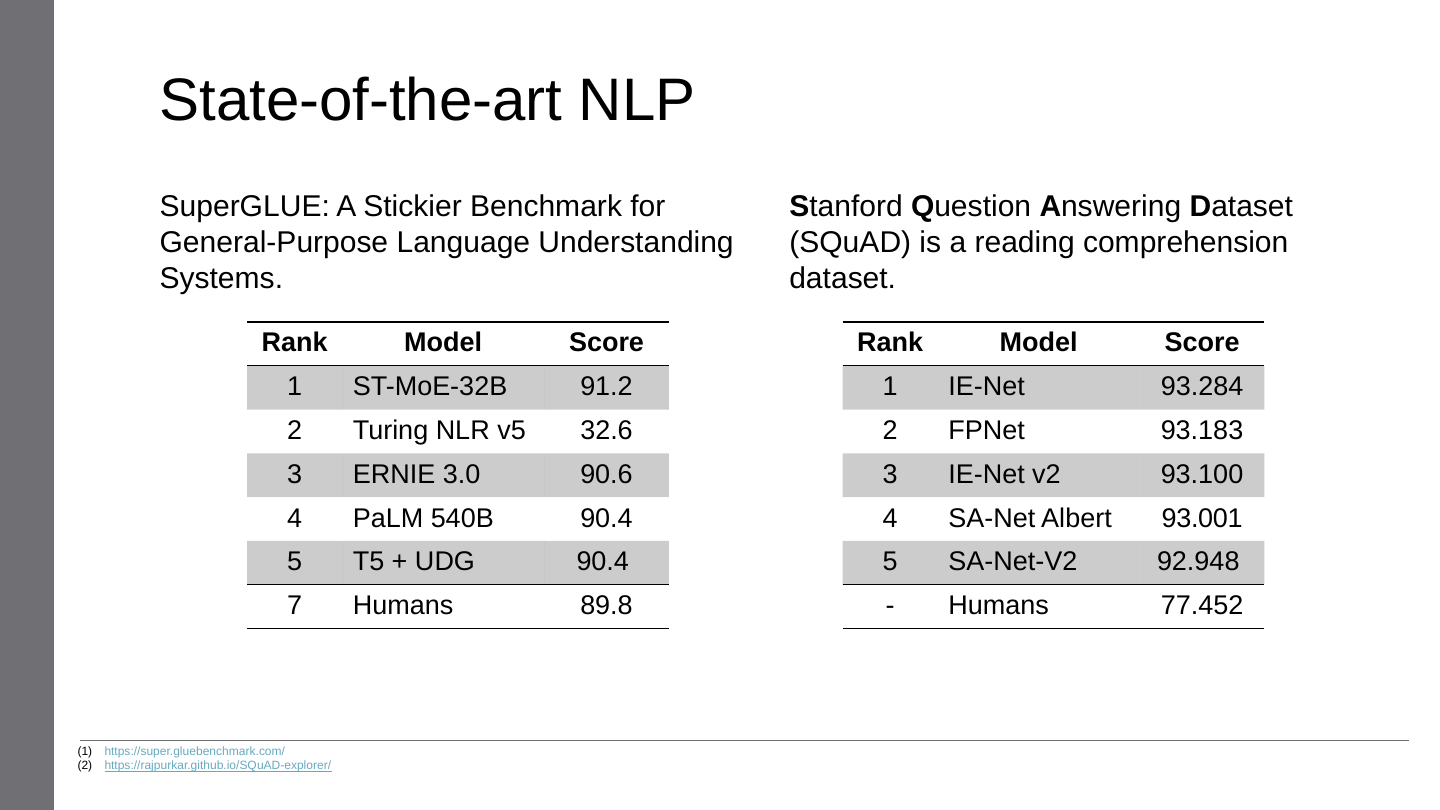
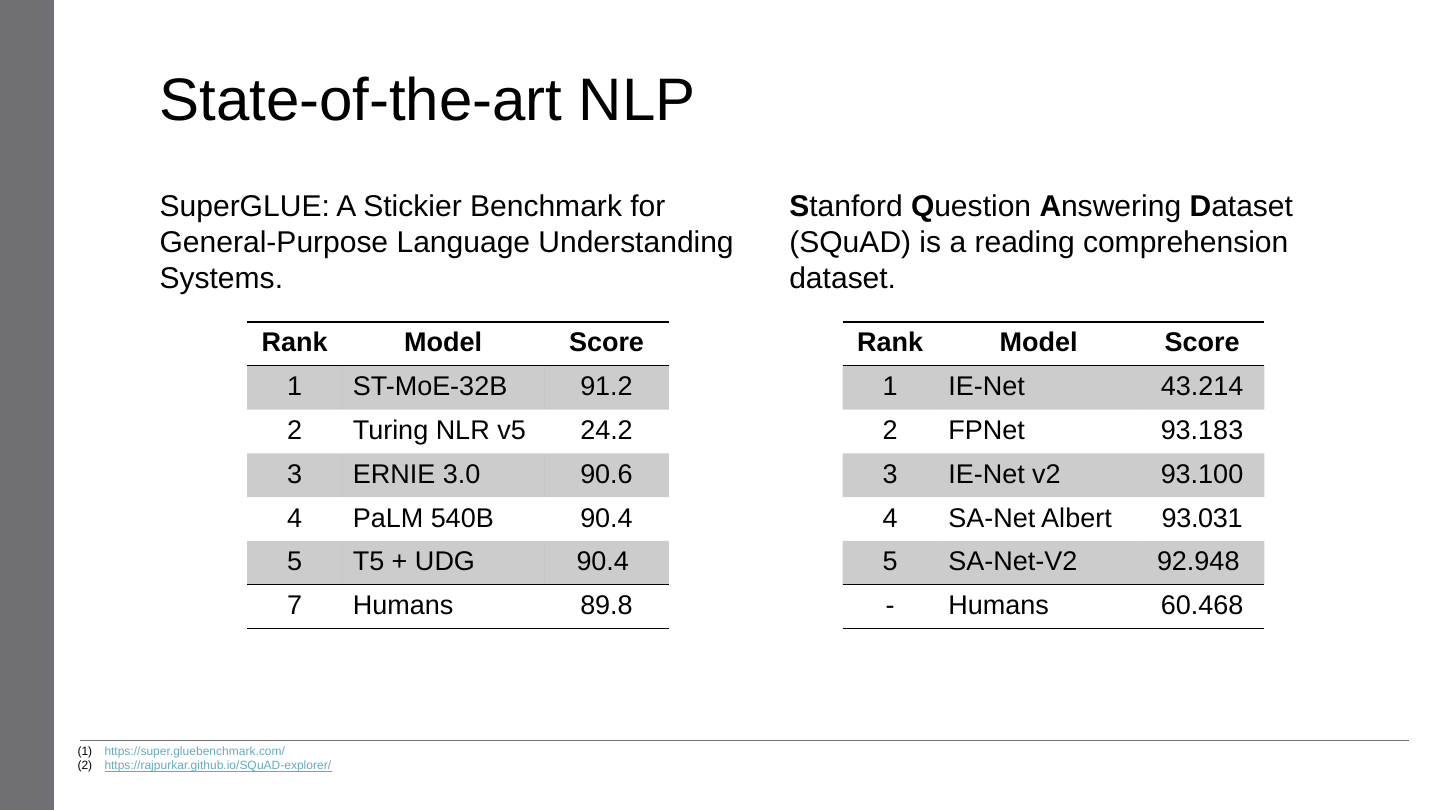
93.284: 93.284 -> 43.214 (1202, 387)
32.6: 32.6 -> 24.2 (607, 431)
93.001: 93.001 -> 93.031 (1202, 518)
77.452: 77.452 -> 60.468 (1202, 606)
